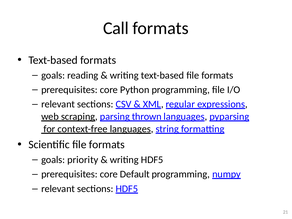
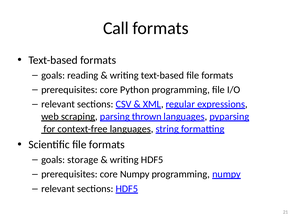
priority: priority -> storage (83, 160)
core Default: Default -> Numpy (135, 174)
